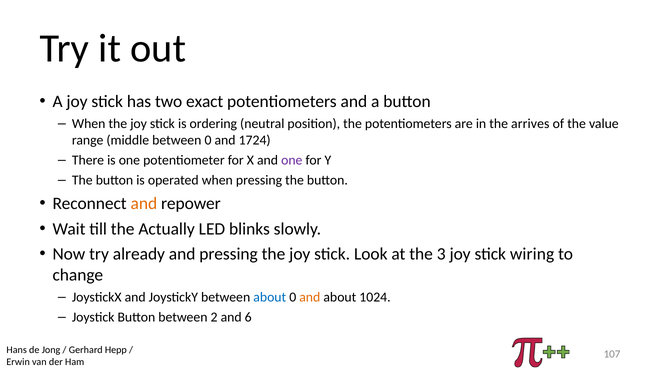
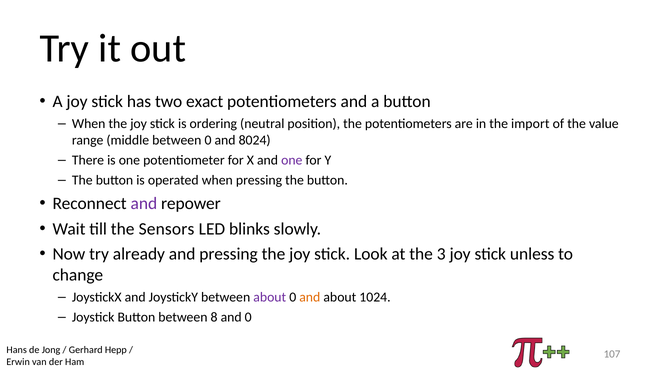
arrives: arrives -> import (530, 124)
1724: 1724 -> 8024 (255, 140)
and colour: orange -> purple (144, 204)
Actually: Actually -> Sensors (167, 229)
wiring: wiring -> unless (532, 254)
about colour: blue -> purple (270, 297)
2: 2 -> 8 (214, 318)
and 6: 6 -> 0 (248, 318)
